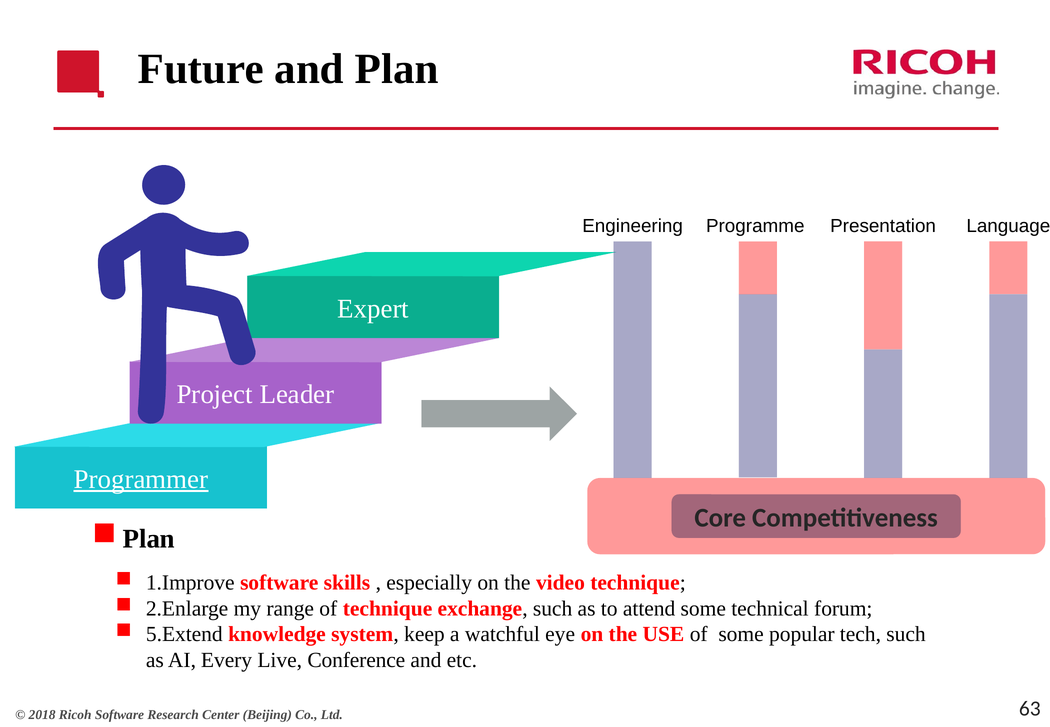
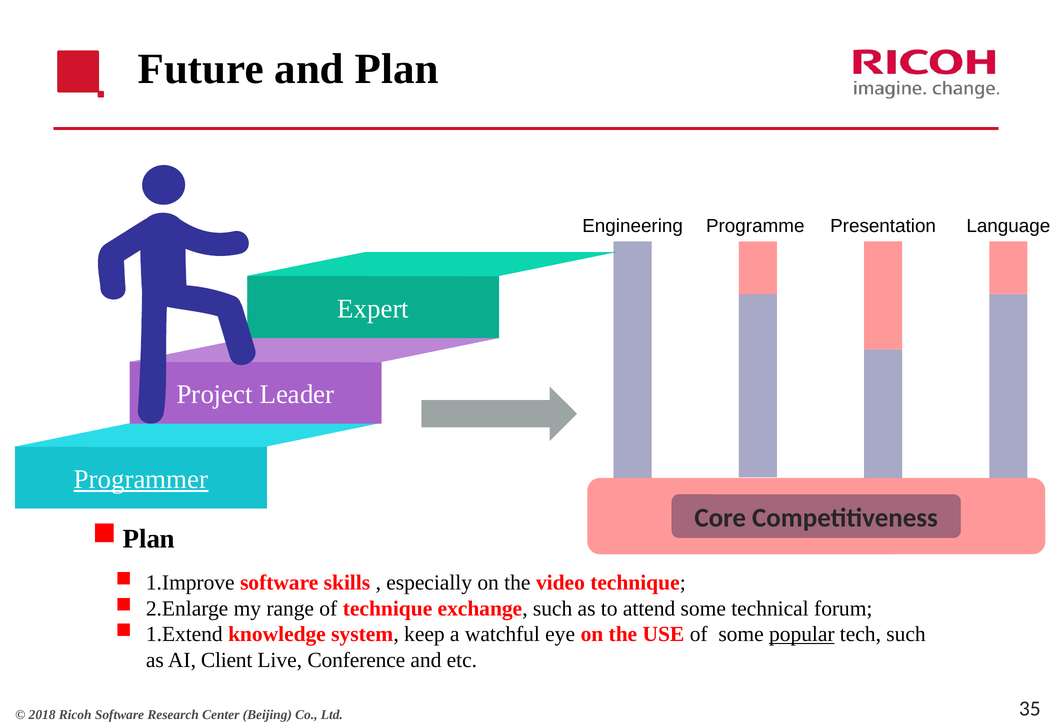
5.Extend: 5.Extend -> 1.Extend (184, 634)
popular underline: none -> present (802, 634)
Every: Every -> Client (227, 660)
63: 63 -> 35 (1030, 709)
